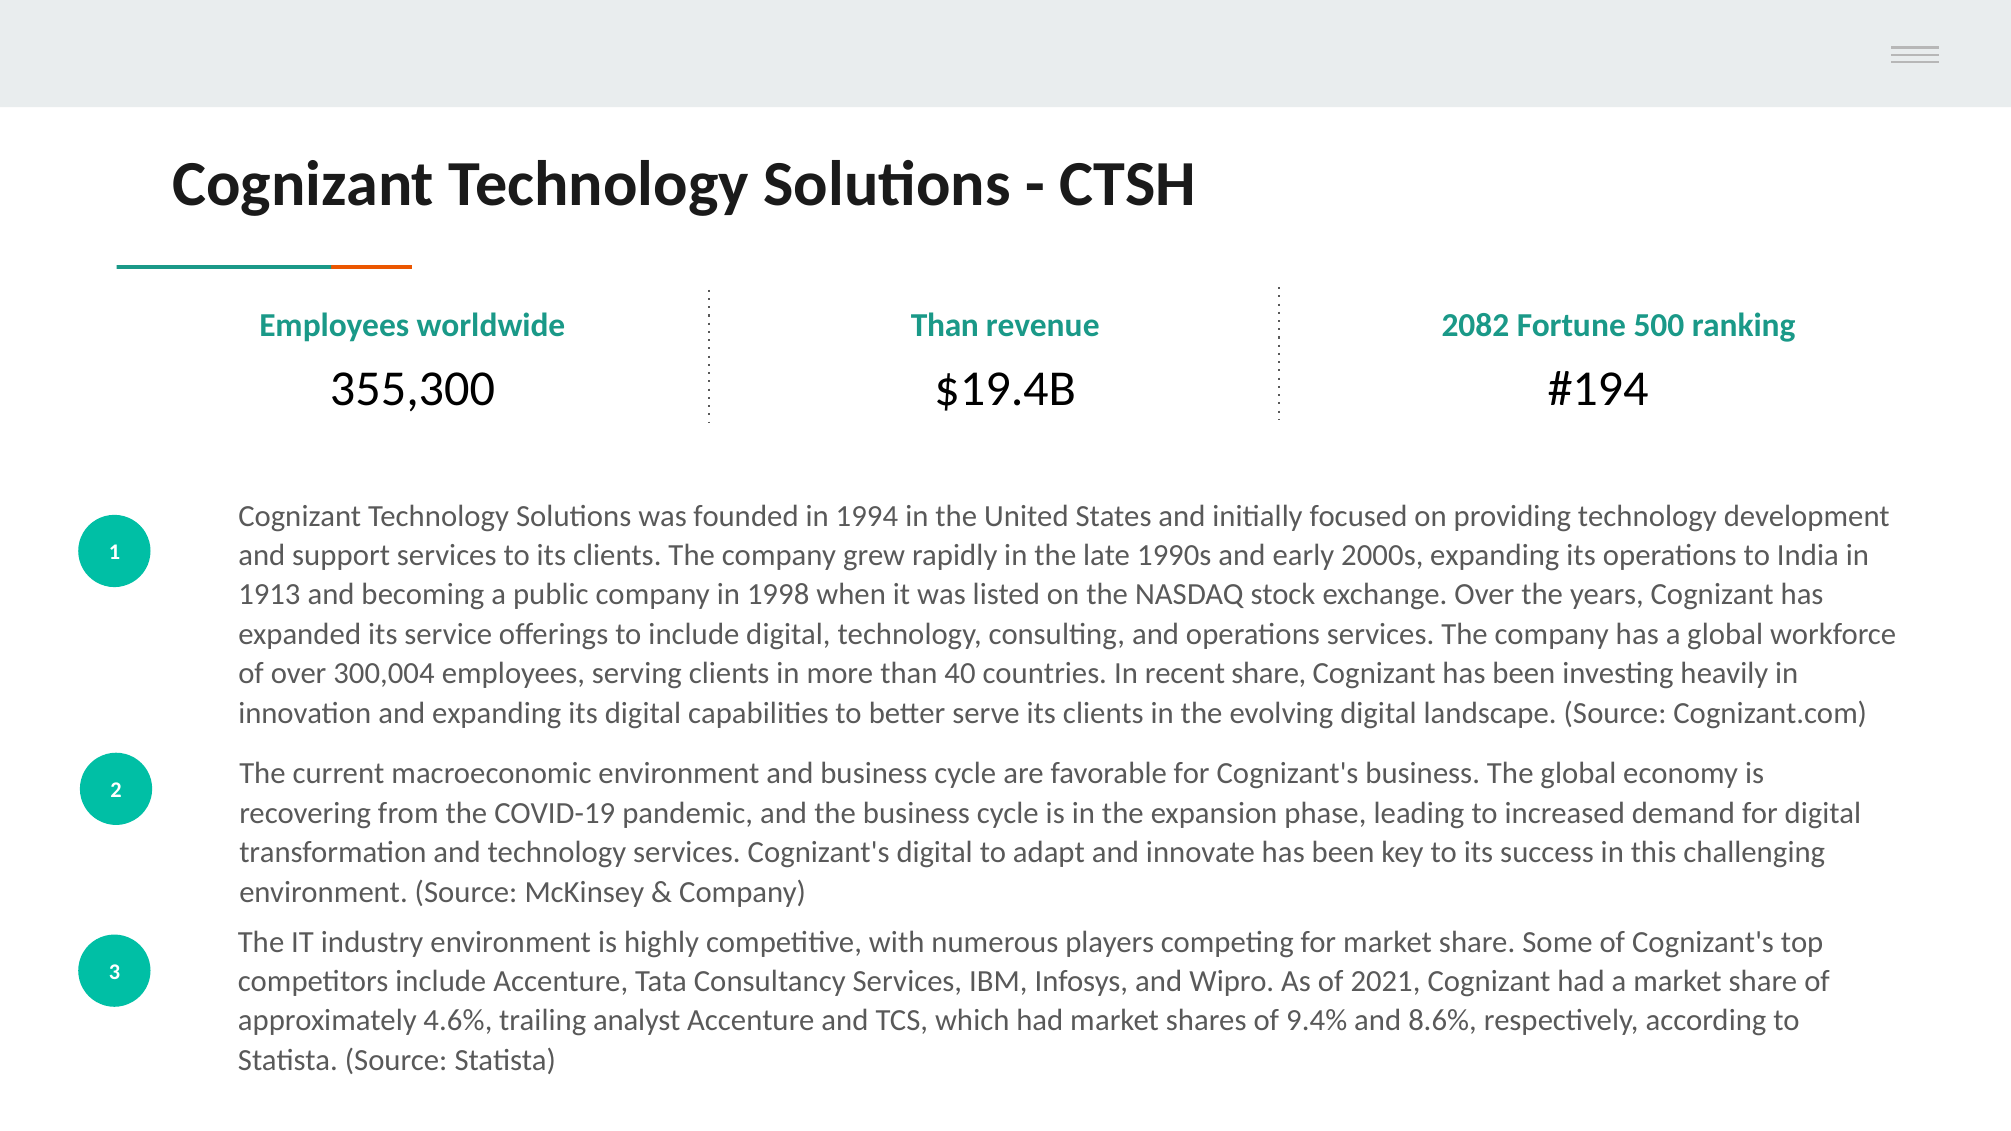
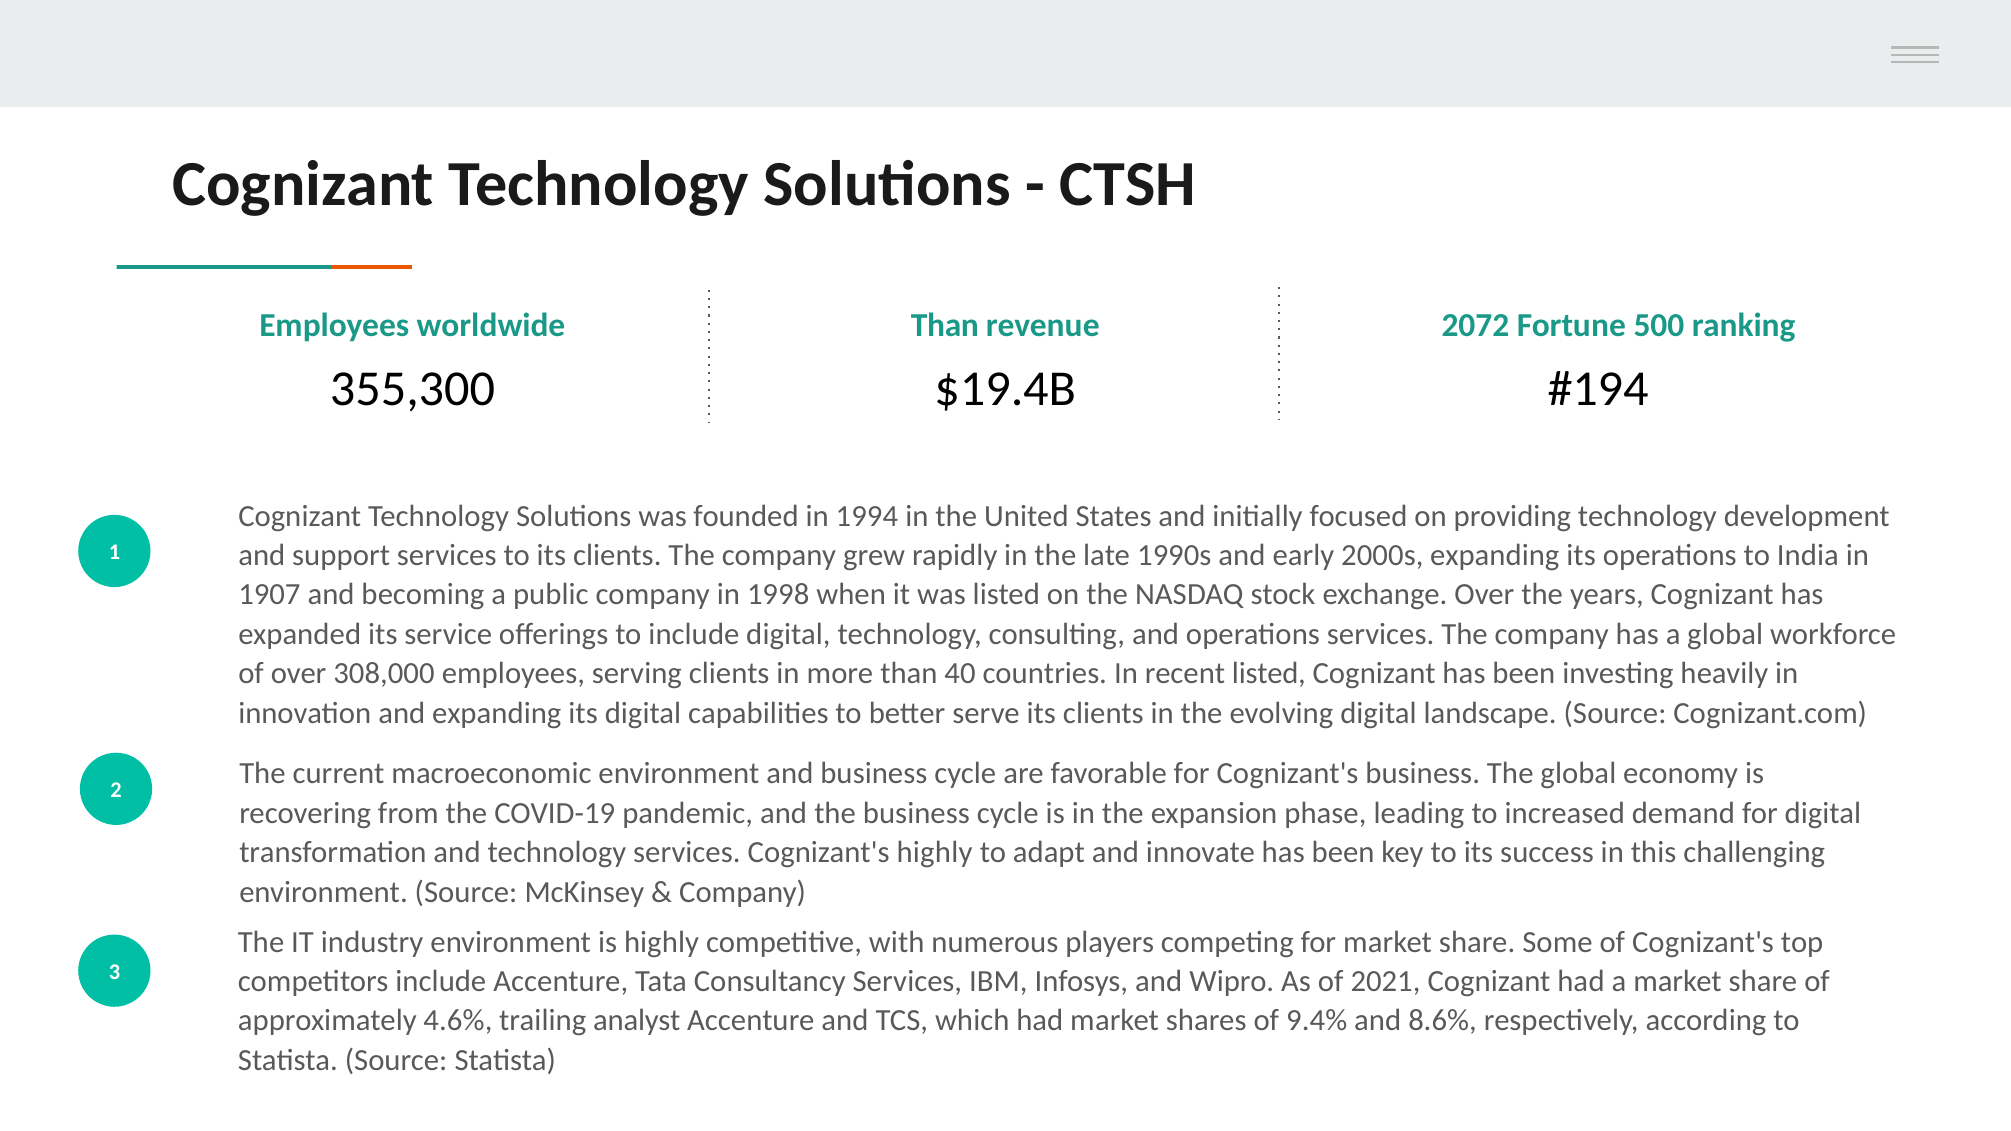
2082: 2082 -> 2072 (1475, 325)
1913: 1913 -> 1907 (269, 595)
300,004: 300,004 -> 308,000 (384, 674)
recent share: share -> listed (1269, 674)
Cognizant's digital: digital -> highly (934, 853)
